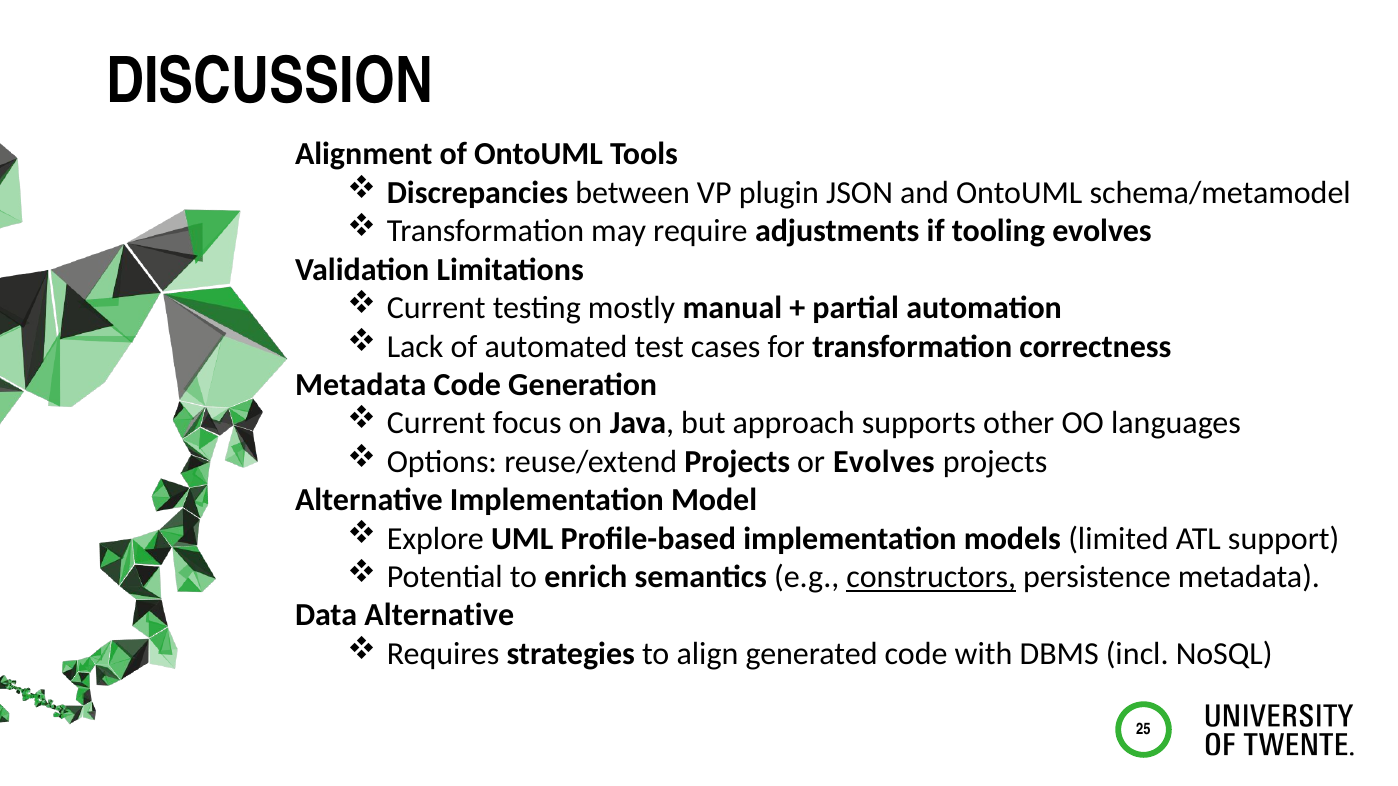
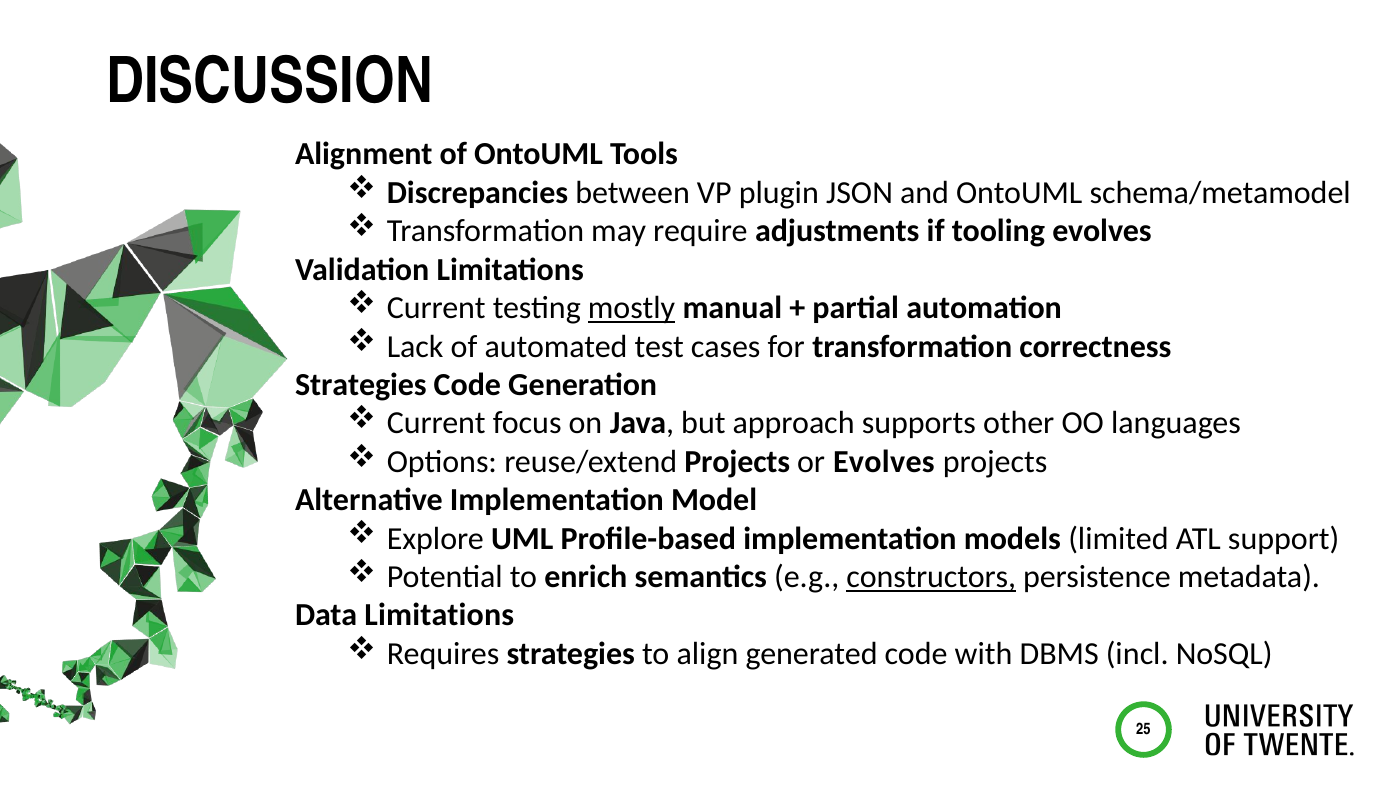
mostly underline: none -> present (632, 308)
Metadata: Metadata -> Strategies (361, 385)
Data Alternative: Alternative -> Limitations (439, 616)
